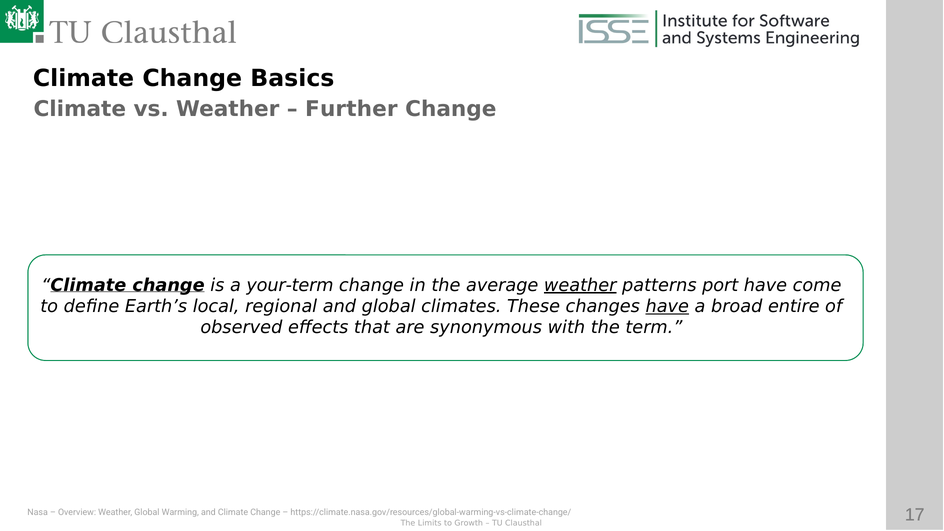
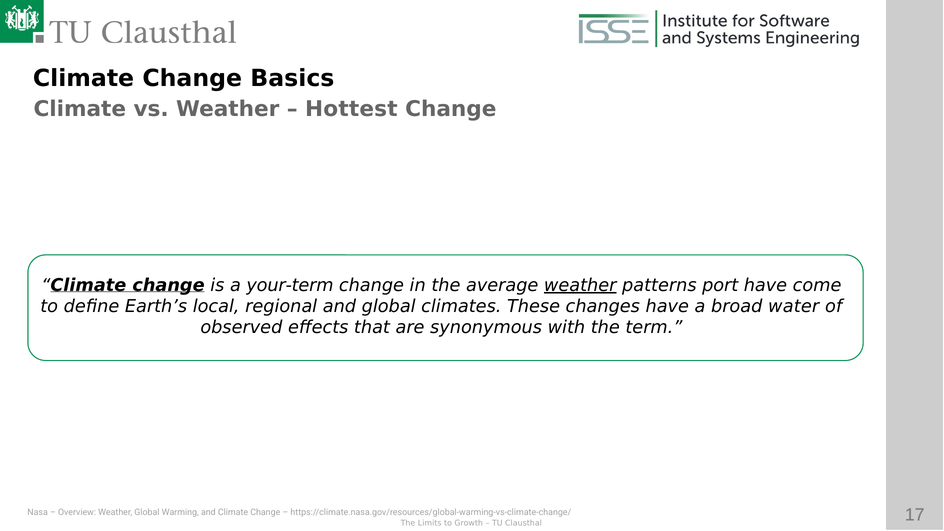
Further: Further -> Hottest (351, 109)
have underline: present -> none (667, 306)
entire: entire -> water (794, 306)
